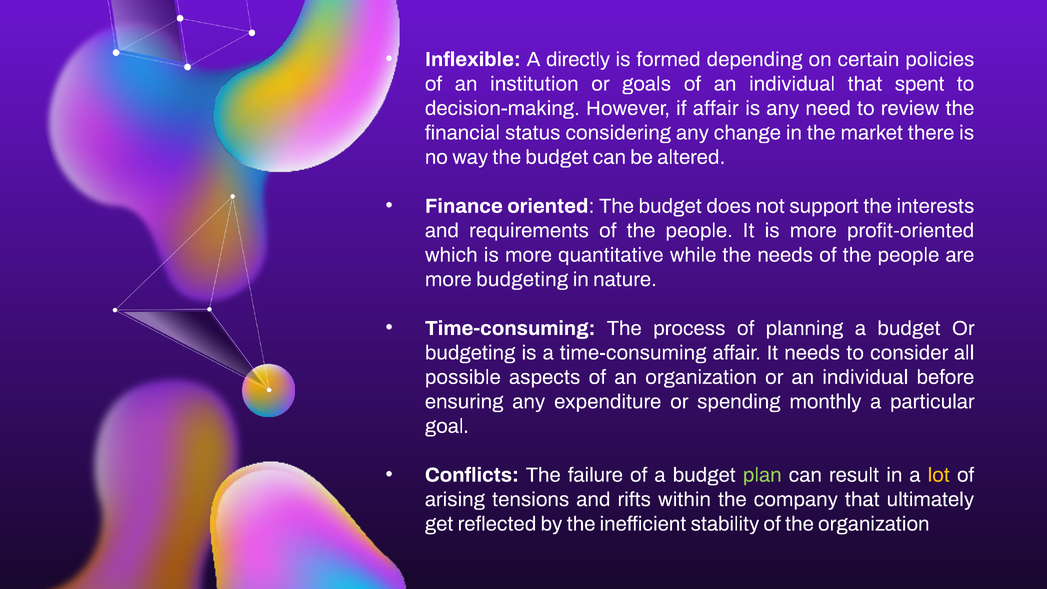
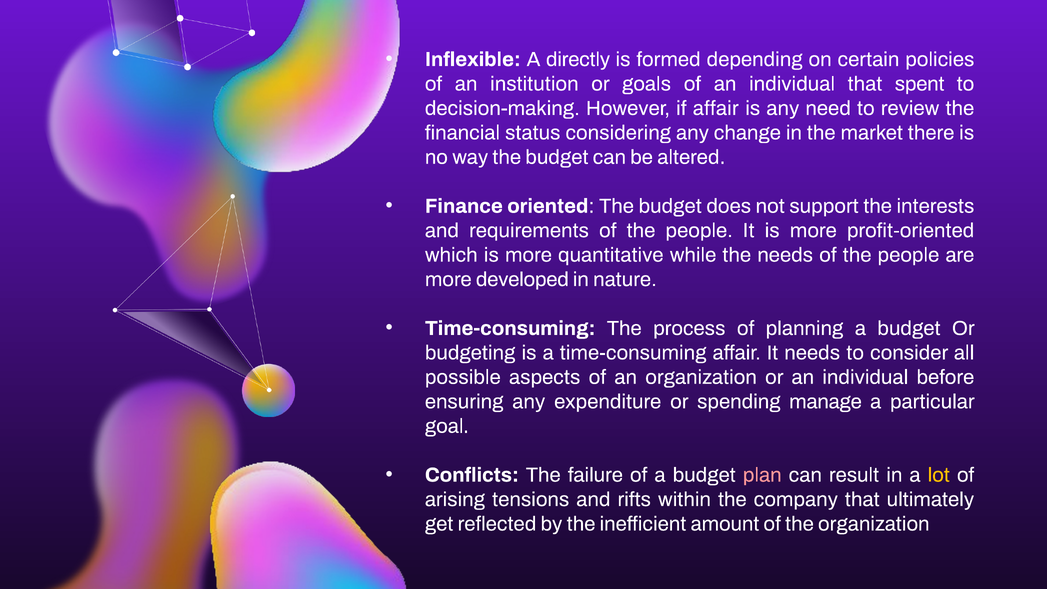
more budgeting: budgeting -> developed (522, 279)
monthly: monthly -> manage (825, 402)
plan colour: light green -> pink (762, 475)
stability: stability -> amount (725, 524)
